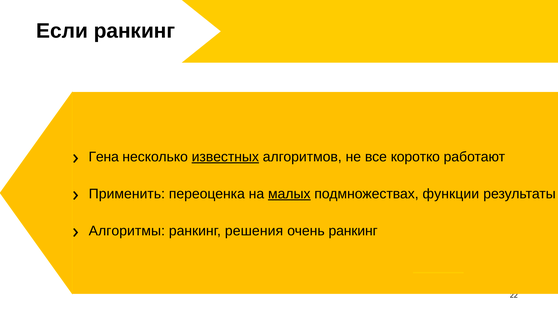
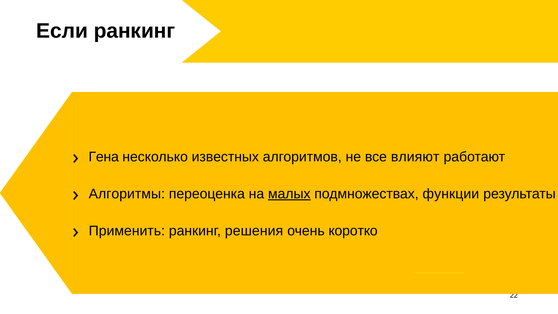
известных underline: present -> none (225, 157)
коротко: коротко -> влияют (415, 157)
Применить: Применить -> Алгоритмы (127, 194)
Алгоритмы: Алгоритмы -> Применить (127, 231)
очень ранкинг: ранкинг -> коротко (353, 231)
